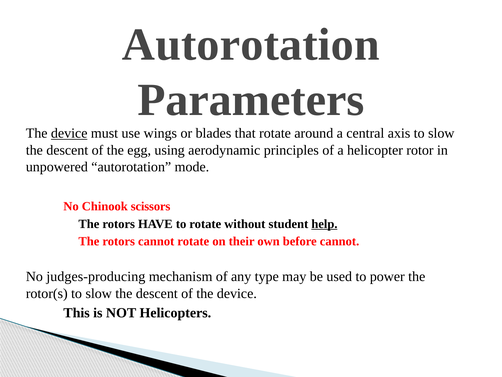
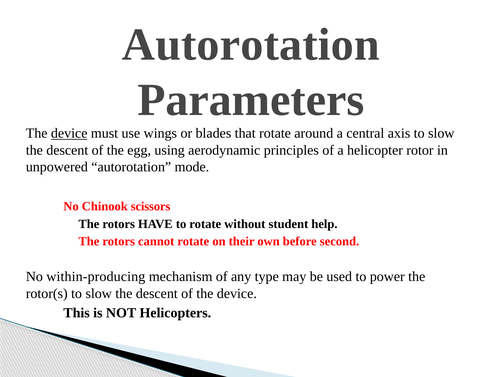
help underline: present -> none (324, 224)
before cannot: cannot -> second (340, 241)
judges-producing: judges-producing -> within-producing (96, 276)
